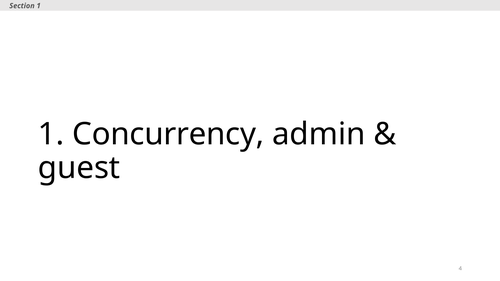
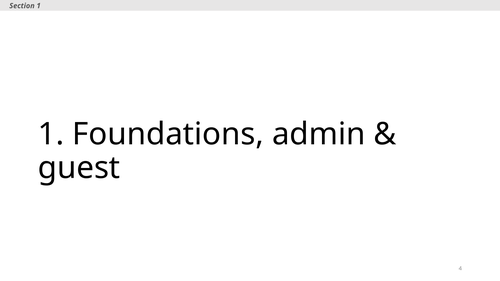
Concurrency: Concurrency -> Foundations (168, 134)
